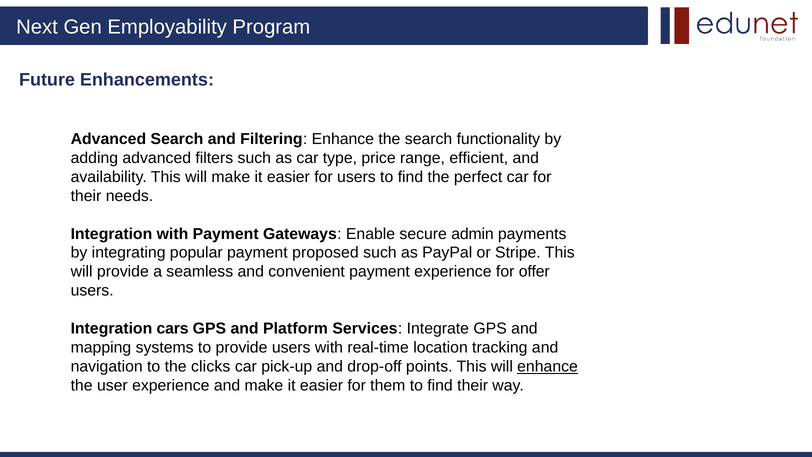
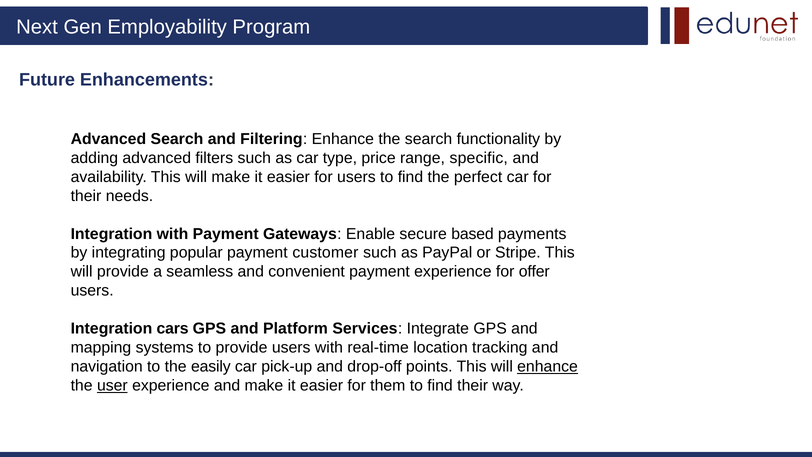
efficient: efficient -> specific (479, 158)
admin: admin -> based (472, 234)
proposed: proposed -> customer (325, 253)
clicks: clicks -> easily (211, 366)
user underline: none -> present (112, 385)
